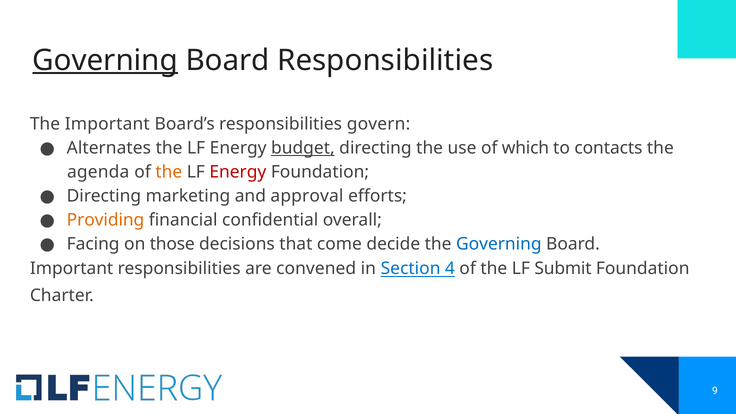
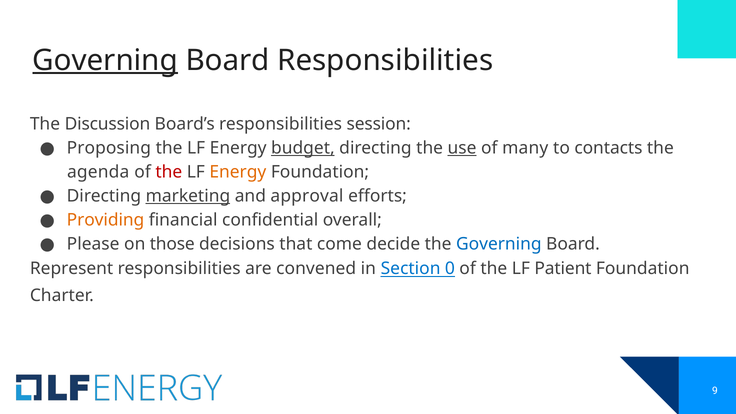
The Important: Important -> Discussion (107, 124)
govern: govern -> session (379, 124)
Alternates: Alternates -> Proposing (109, 148)
use underline: none -> present (462, 148)
which: which -> many (525, 148)
the colour: orange -> red (169, 172)
Energy colour: red -> orange (238, 172)
marketing underline: none -> present (188, 196)
Facing: Facing -> Please (93, 244)
Important: Important -> Represent (72, 269)
4: 4 -> 0 (450, 269)
Submit: Submit -> Patient (563, 269)
